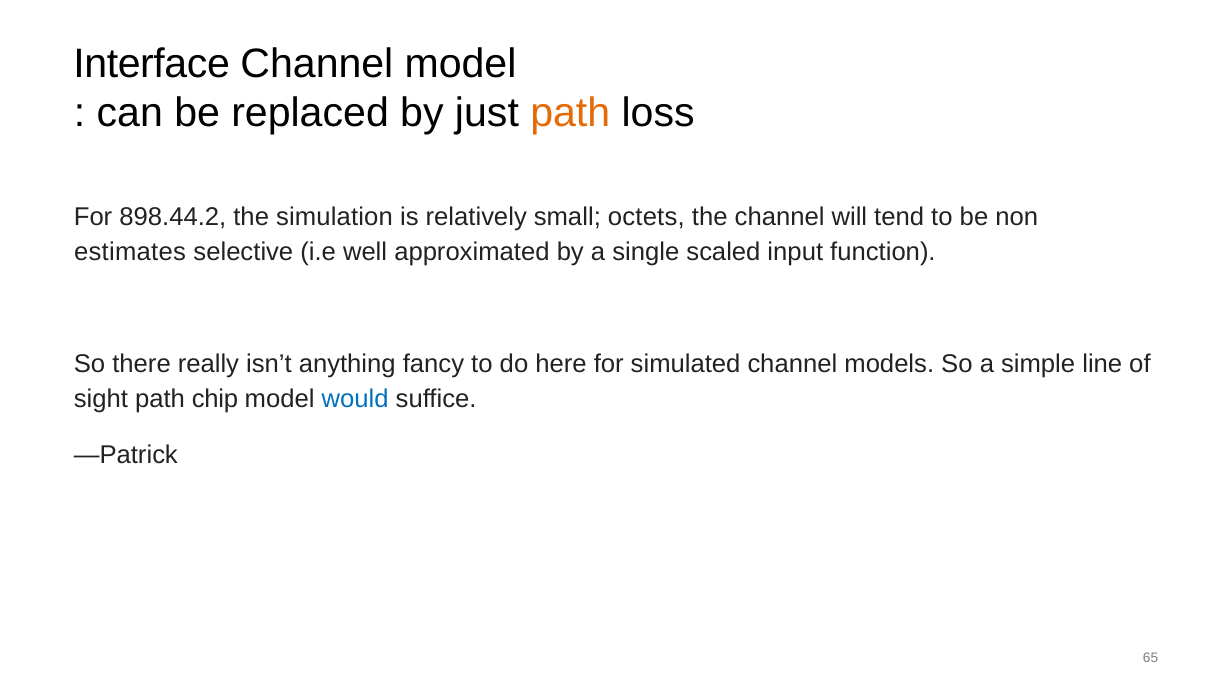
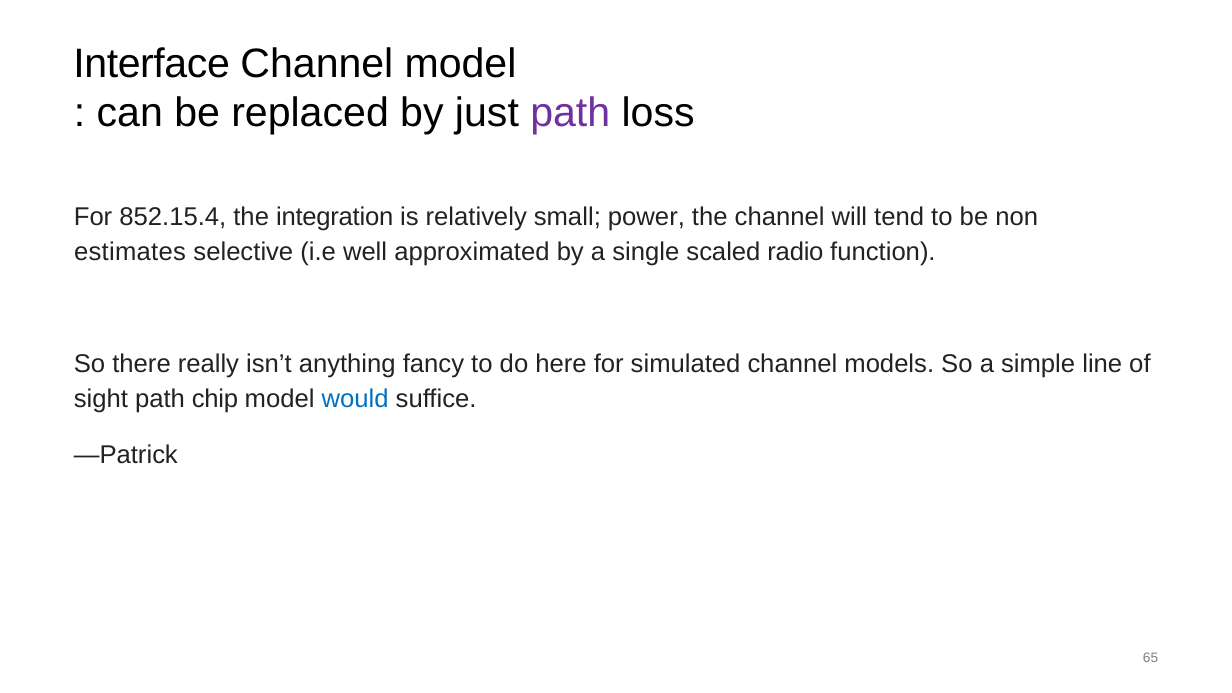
path colour: orange -> purple (570, 113)
898.44.2: 898.44.2 -> 852.15.4 (173, 217)
simulation: simulation -> integration (335, 217)
octets: octets -> power (646, 217)
input: input -> radio (795, 252)
